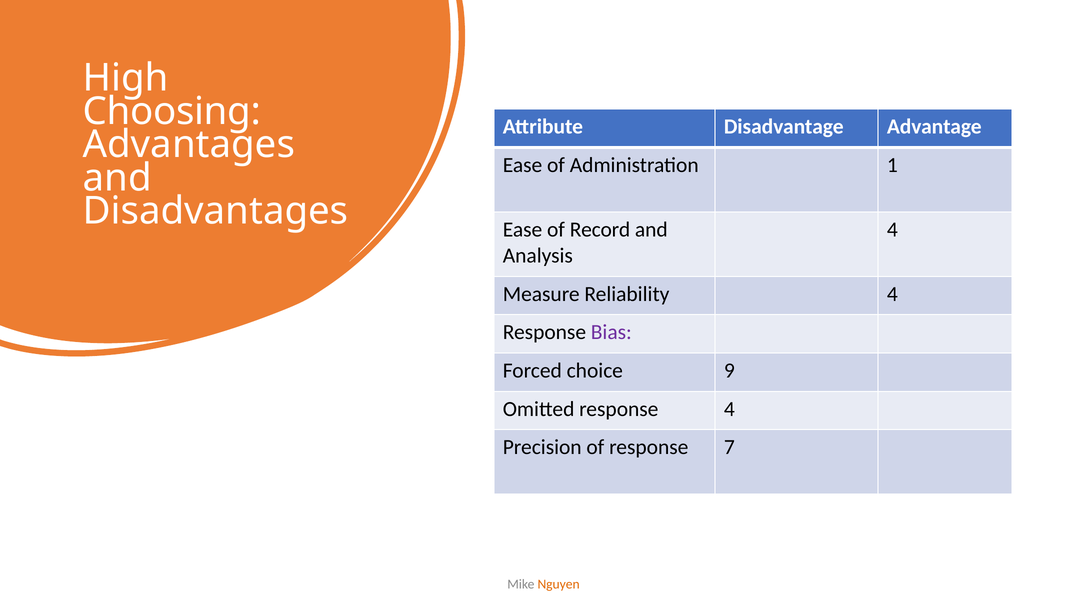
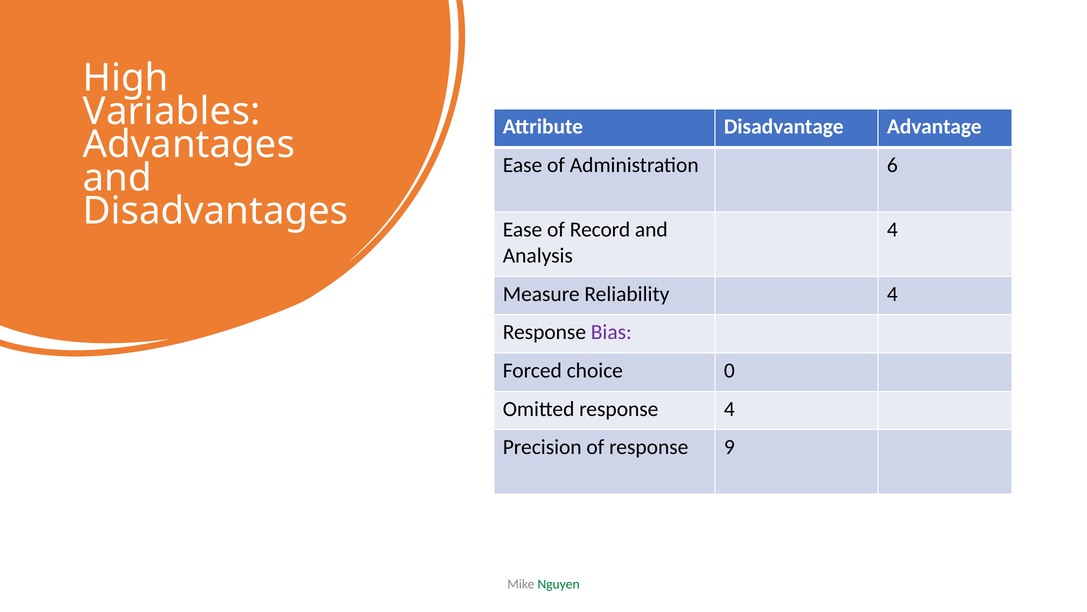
Choosing: Choosing -> Variables (172, 111)
1: 1 -> 6 (892, 165)
9: 9 -> 0 (729, 370)
7: 7 -> 9 (729, 447)
Nguyen colour: orange -> green (559, 584)
